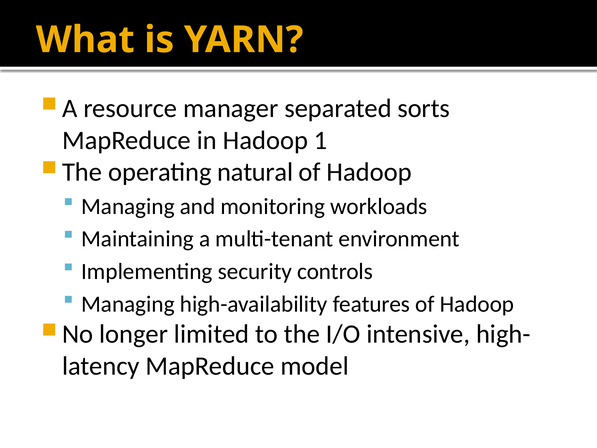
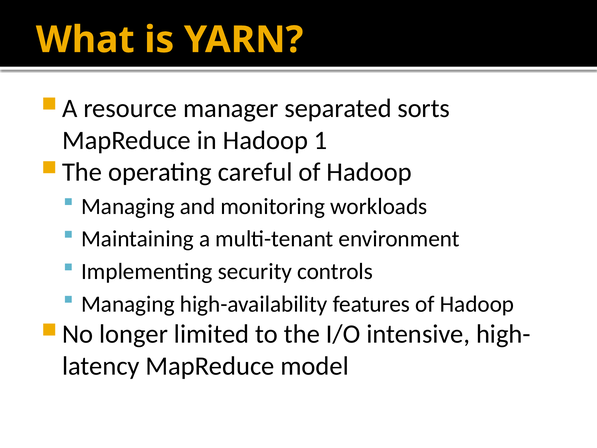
natural: natural -> careful (255, 172)
